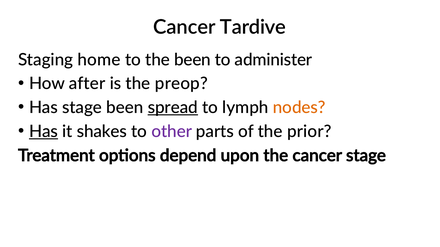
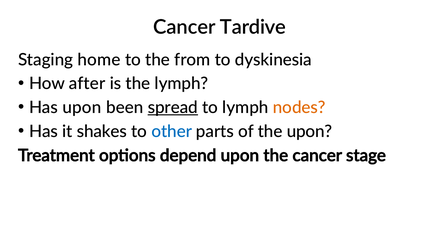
the been: been -> from (192, 60)
administer: administer -> dyskinesia (273, 60)
the preop: preop -> lymph (181, 84)
Has stage: stage -> upon (82, 108)
Has underline: present -> none (44, 132)
other colour: purple -> blue (172, 132)
the prior: prior -> upon (310, 132)
